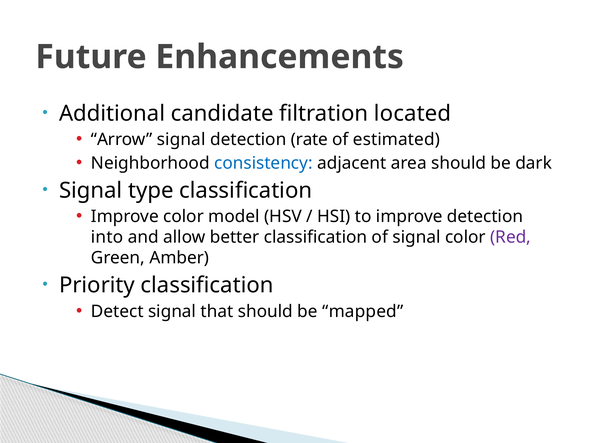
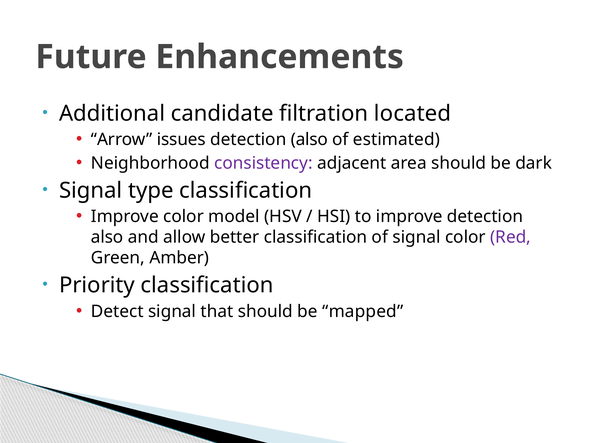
Arrow signal: signal -> issues (181, 140)
rate: rate -> also (309, 140)
consistency colour: blue -> purple (263, 163)
into: into -> also (107, 237)
